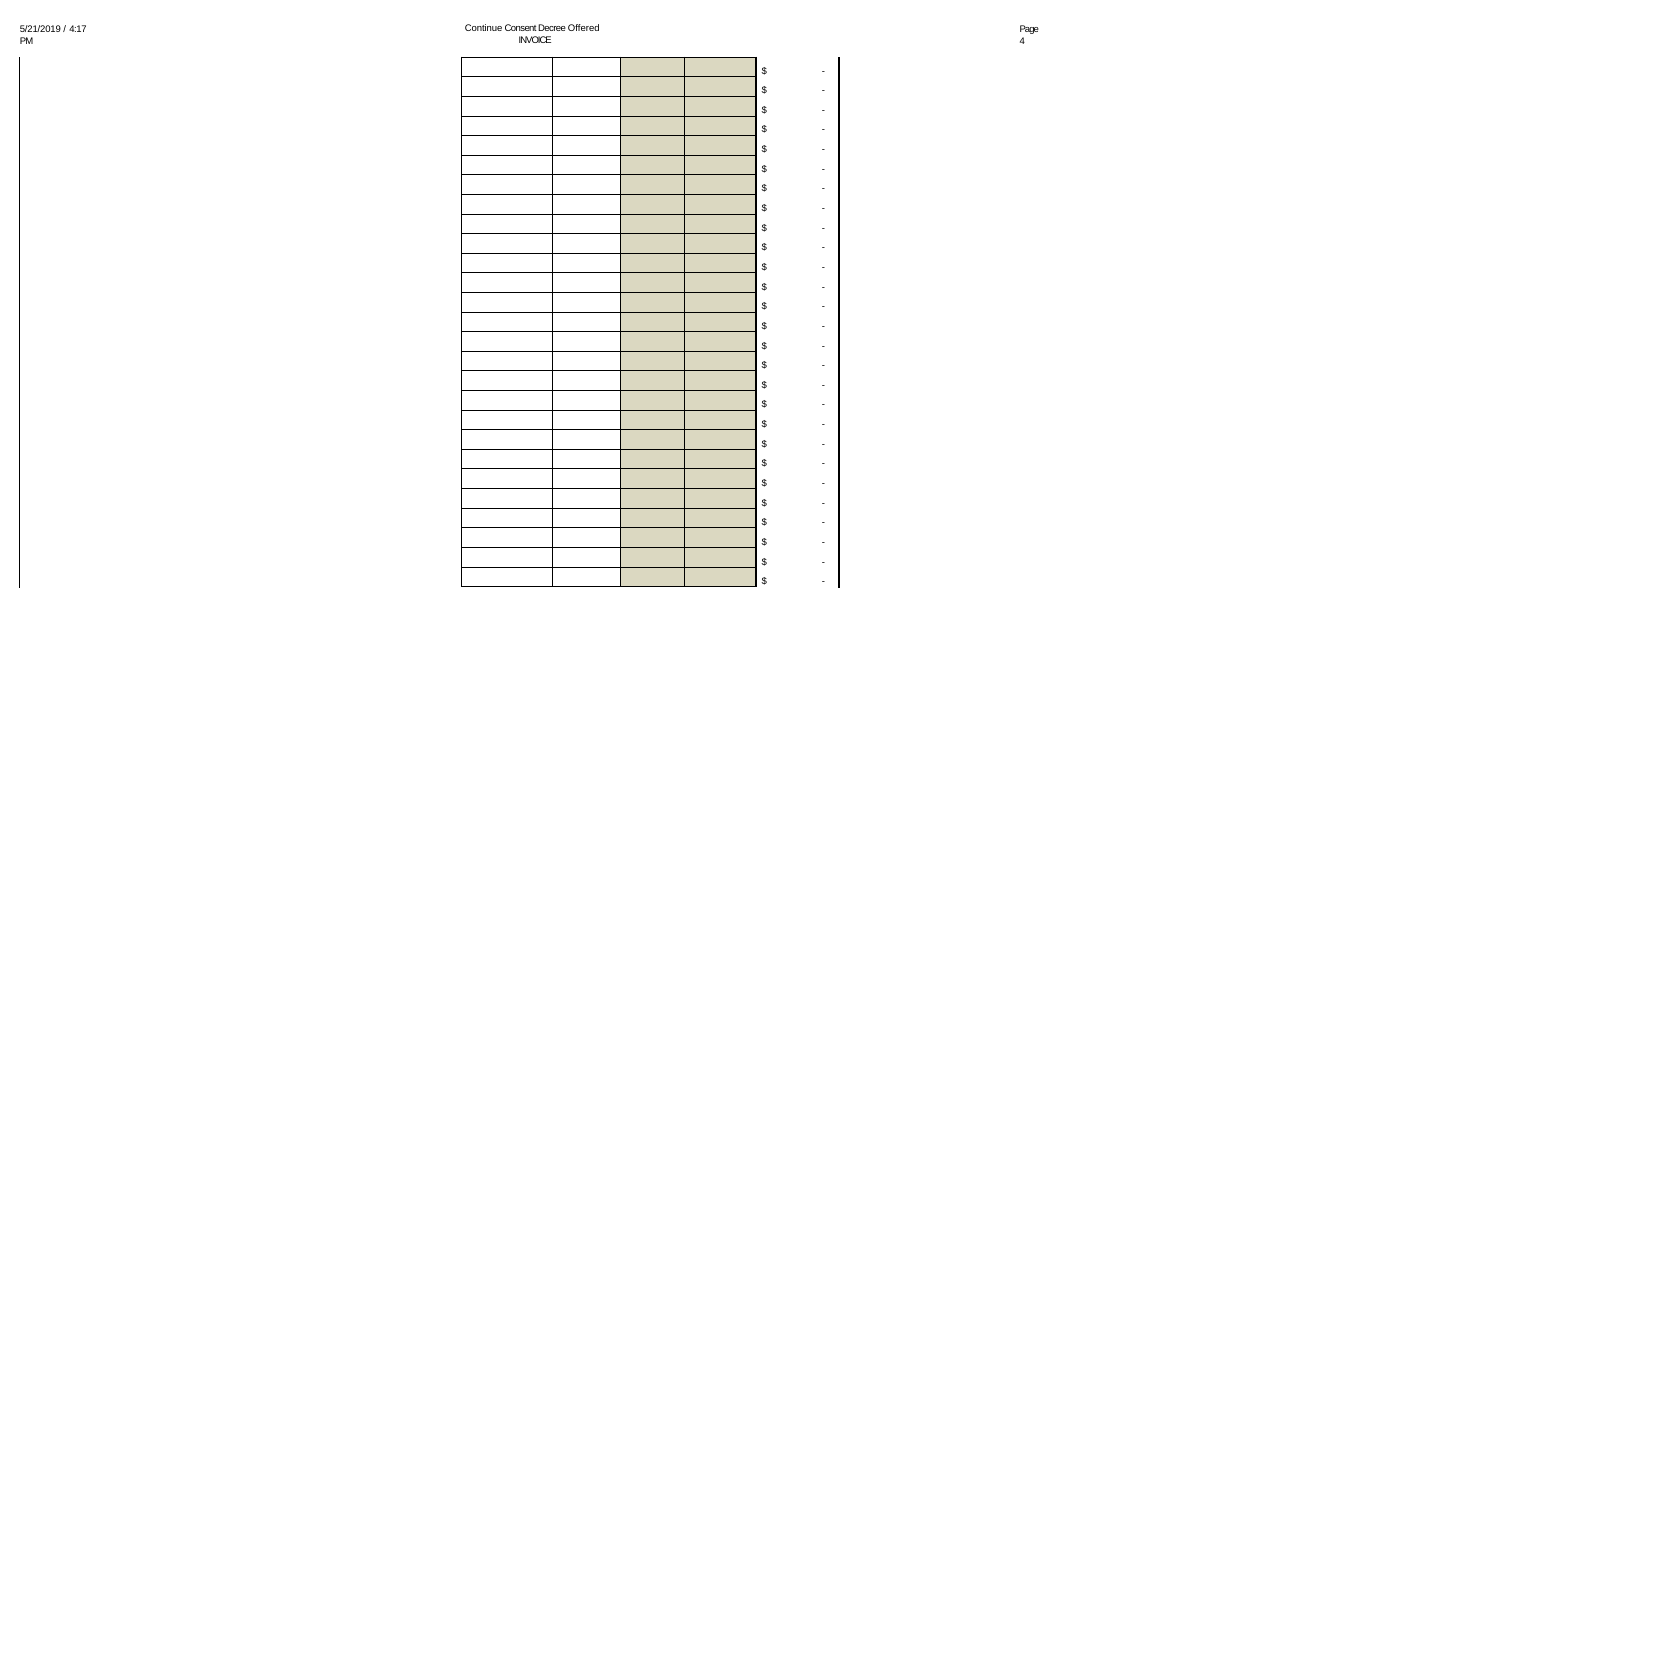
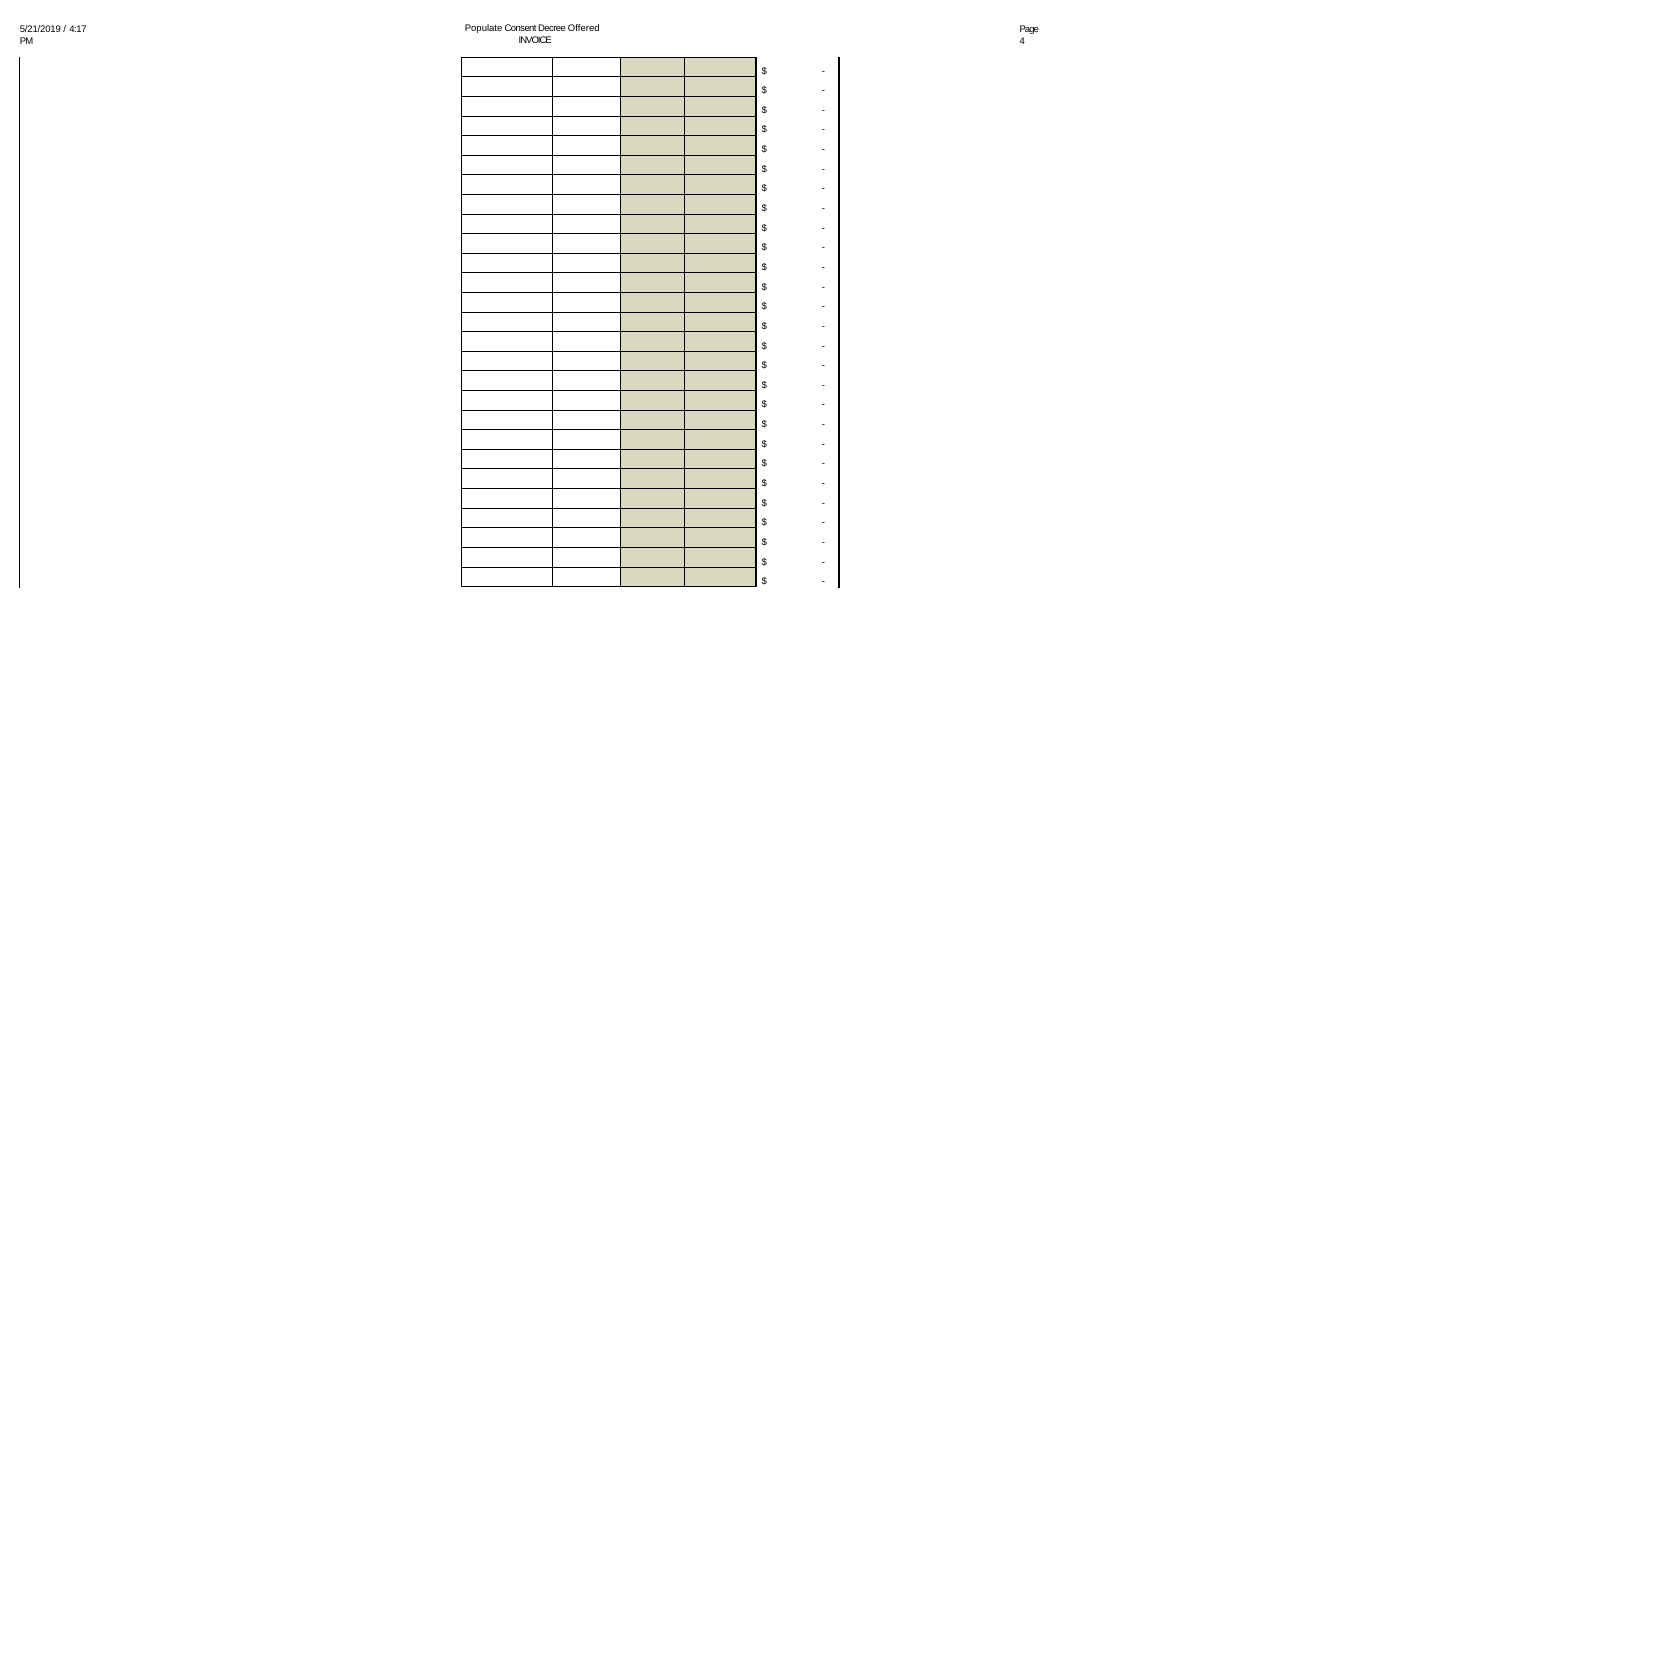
Continue: Continue -> Populate (484, 29)
